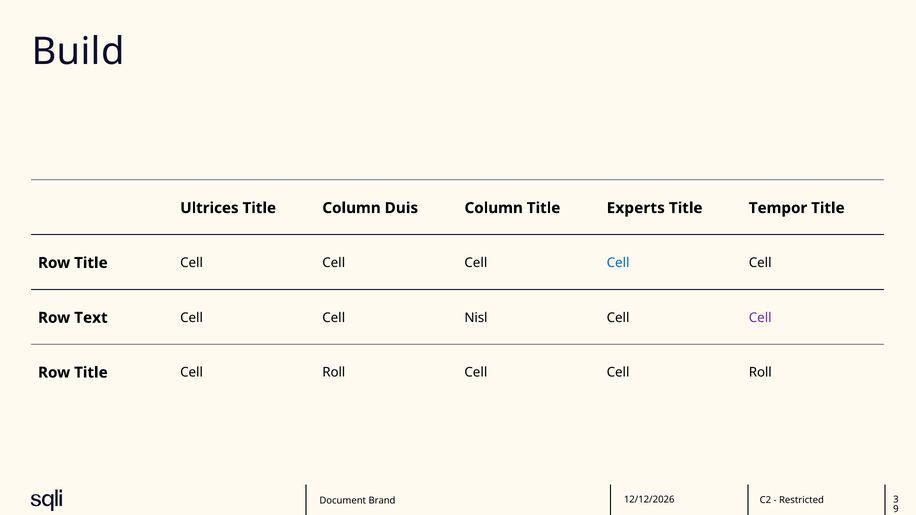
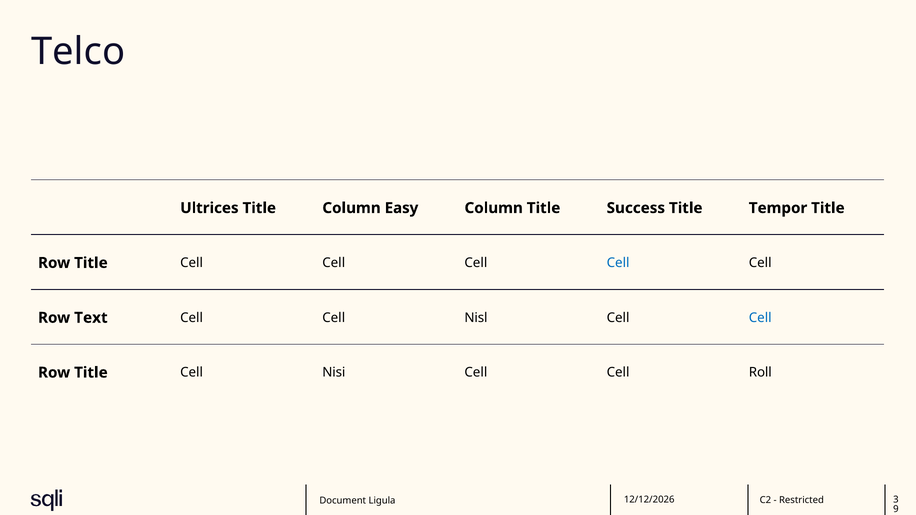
Build: Build -> Telco (78, 52)
Duis: Duis -> Easy (401, 208)
Experts: Experts -> Success (636, 208)
Cell colour: purple -> blue (760, 318)
Title Cell Roll: Roll -> Nisi (334, 373)
Brand: Brand -> Ligula (382, 501)
